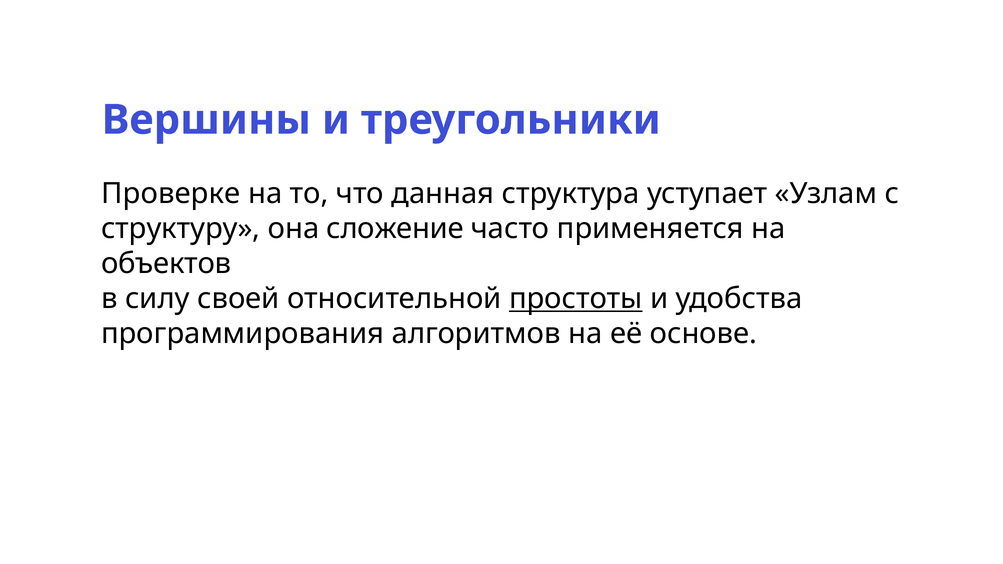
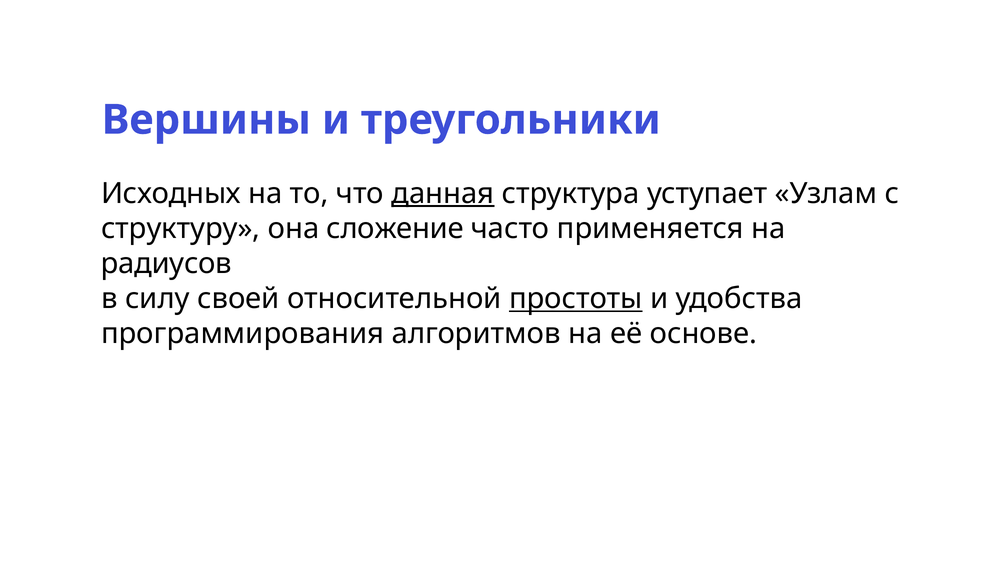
Проверке: Проверке -> Исходных (171, 193)
данная underline: none -> present (443, 193)
объектов: объектов -> радиусов (166, 264)
